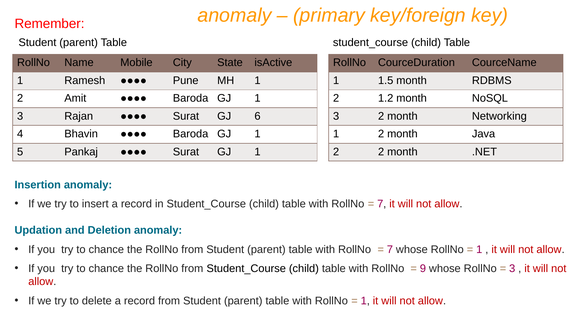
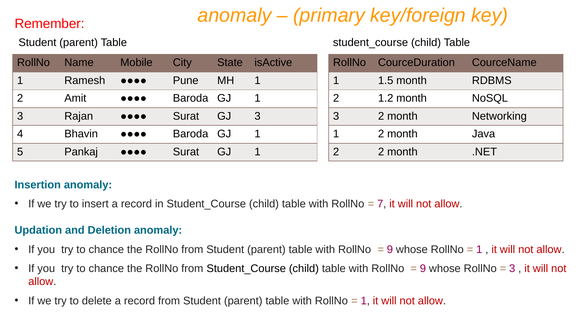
GJ 6: 6 -> 3 (258, 116)
7: 7 -> 9 (390, 249)
